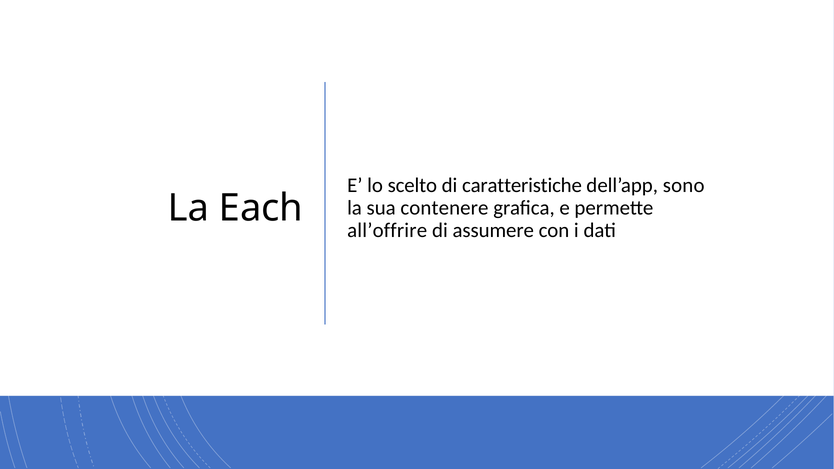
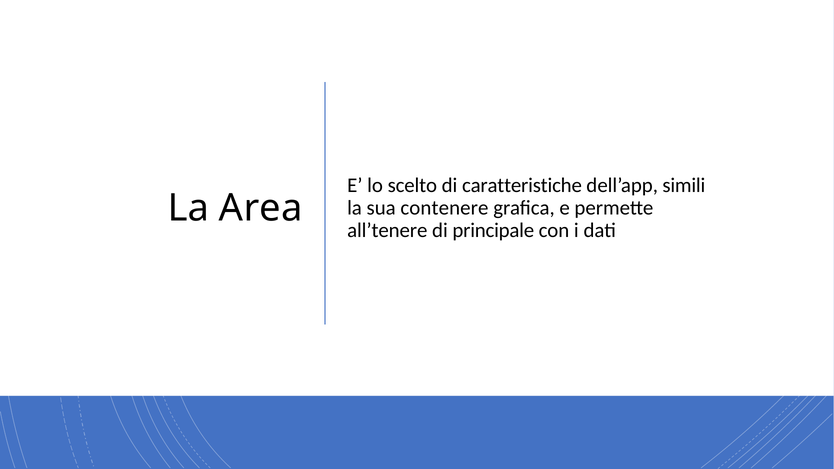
sono: sono -> simili (684, 186)
Each: Each -> Area (261, 208)
all’offrire: all’offrire -> all’tenere (387, 231)
assumere: assumere -> principale (493, 231)
